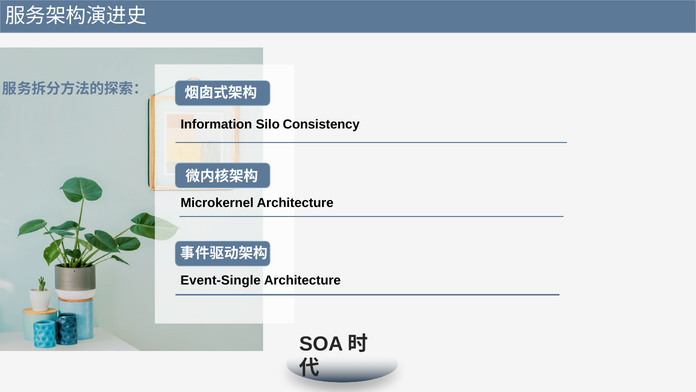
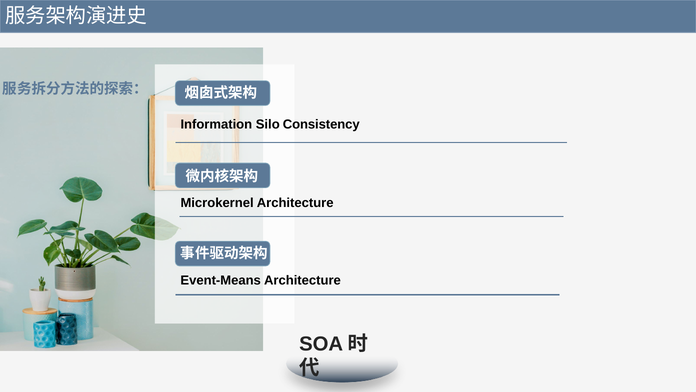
Event-Single: Event-Single -> Event-Means (221, 280)
